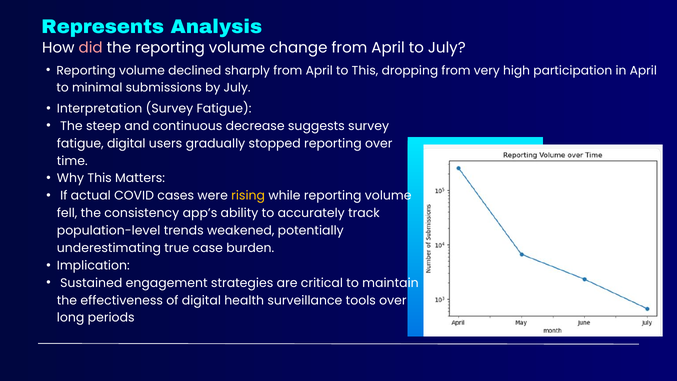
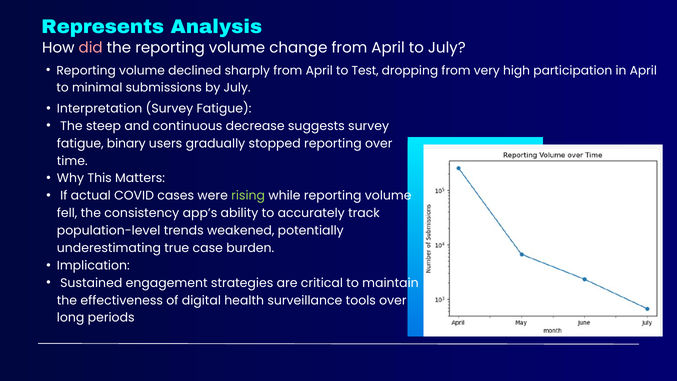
to This: This -> Test (365, 71)
fatigue digital: digital -> binary (126, 143)
rising colour: yellow -> light green (248, 196)
